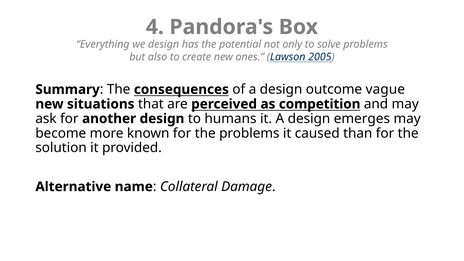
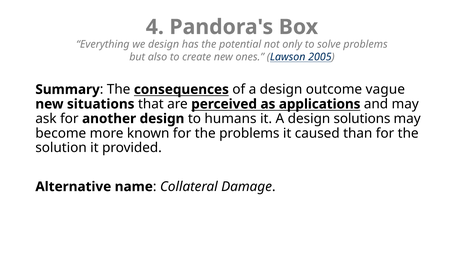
competition: competition -> applications (320, 104)
emerges: emerges -> solutions (362, 119)
